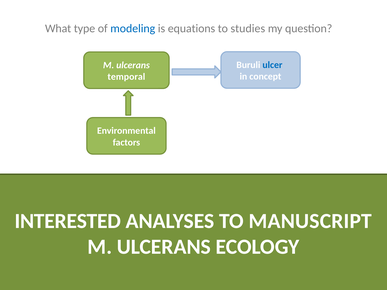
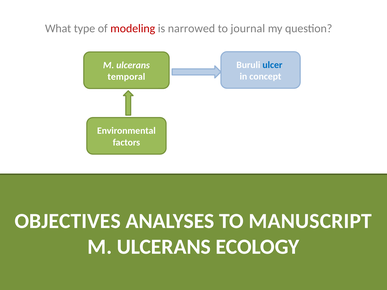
modeling colour: blue -> red (133, 29)
equations: equations -> narrowed (191, 29)
studies: studies -> journal (248, 29)
INTERESTED: INTERESTED -> OBJECTIVES (68, 221)
